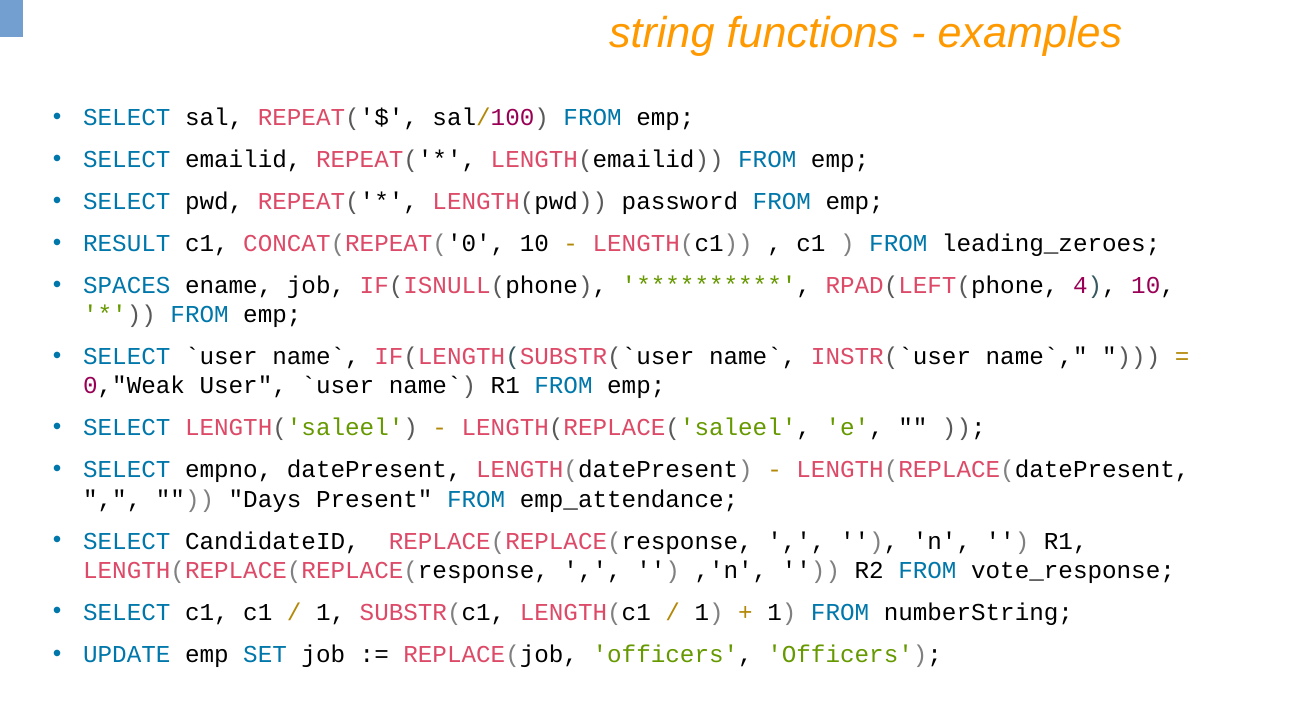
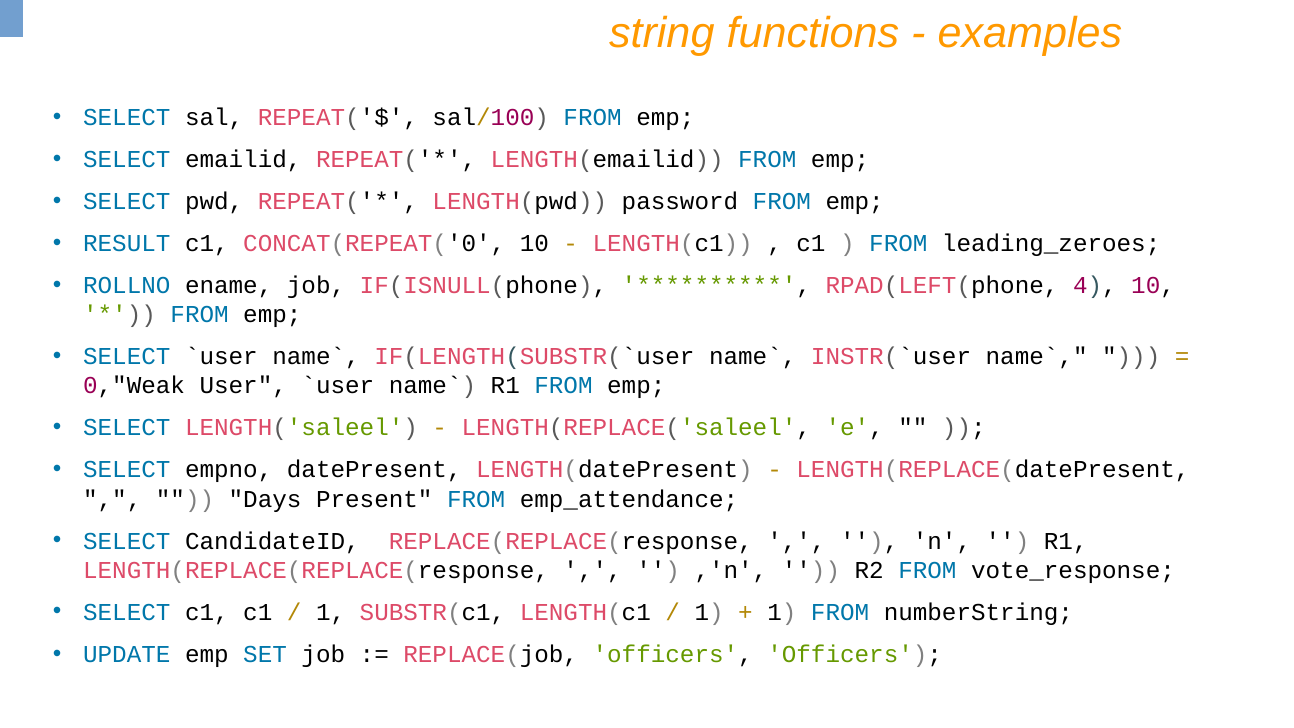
SPACES: SPACES -> ROLLNO (127, 286)
